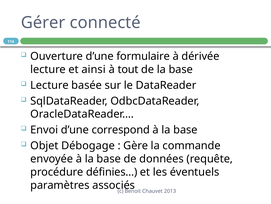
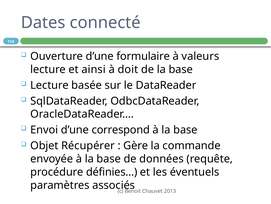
Gérer: Gérer -> Dates (43, 23)
dérivée: dérivée -> valeurs (200, 56)
tout: tout -> doit (128, 69)
Débogage: Débogage -> Récupérer (88, 145)
